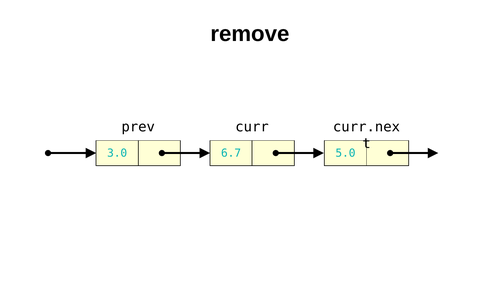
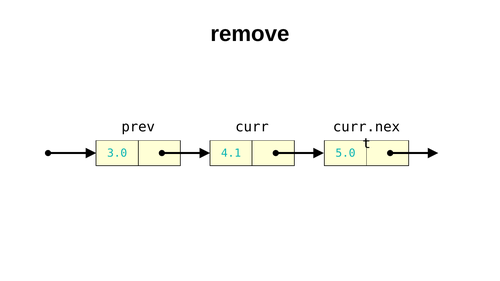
6.7: 6.7 -> 4.1 (231, 153)
